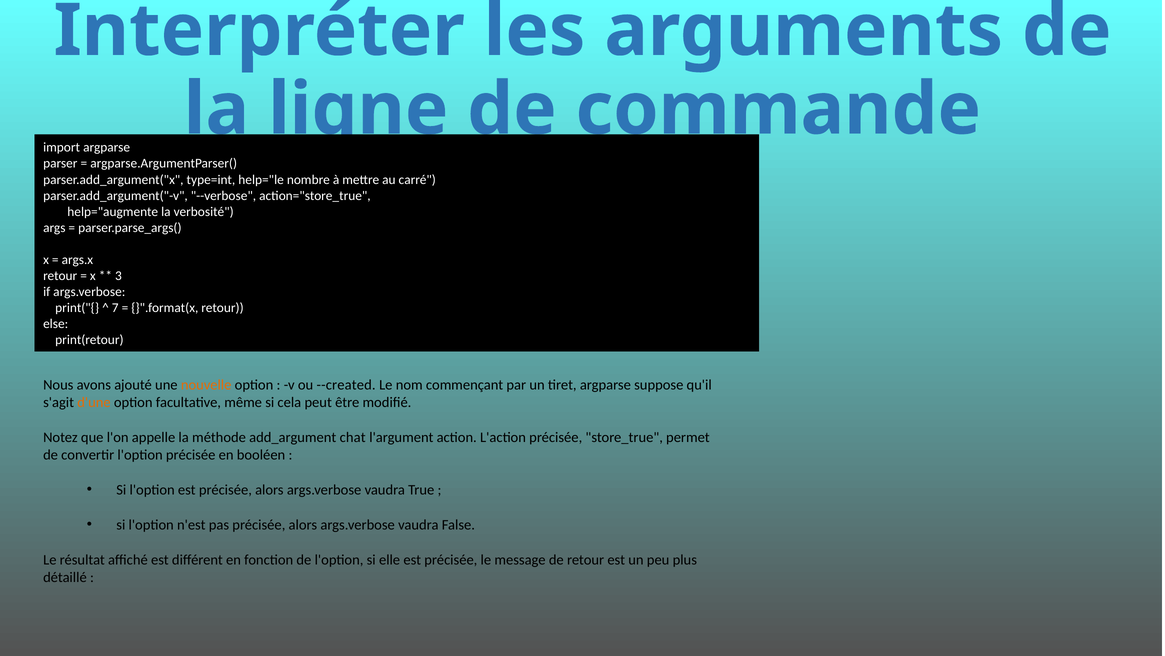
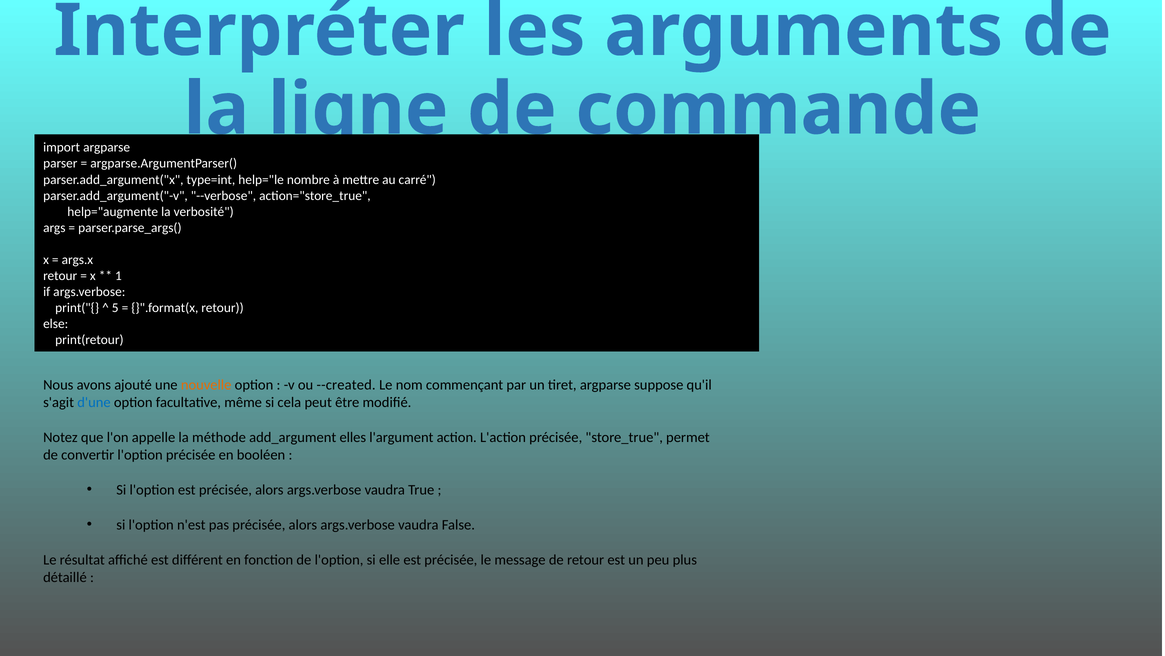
3: 3 -> 1 (118, 276)
7: 7 -> 5 (115, 308)
d'une colour: orange -> blue (94, 402)
chat: chat -> elles (353, 437)
